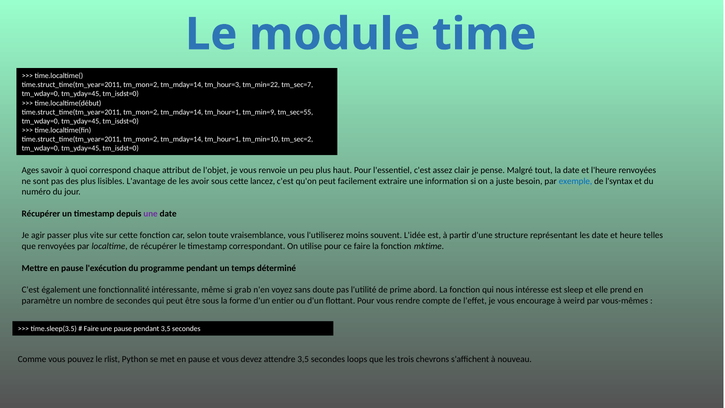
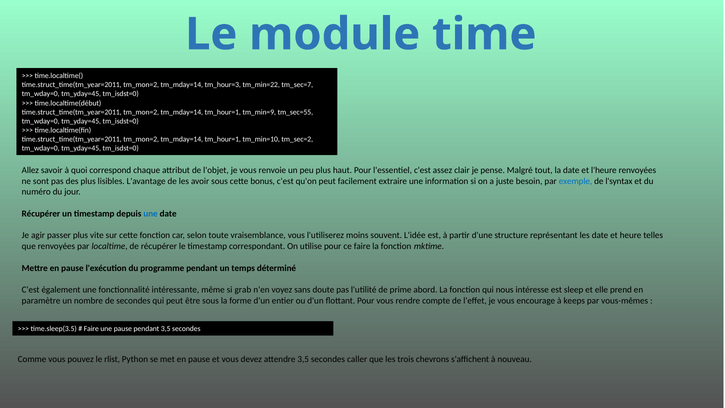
Ages: Ages -> Allez (30, 170)
lancez: lancez -> bonus (263, 181)
une colour: purple -> blue (151, 214)
weird: weird -> keeps (574, 301)
loops: loops -> caller (357, 359)
